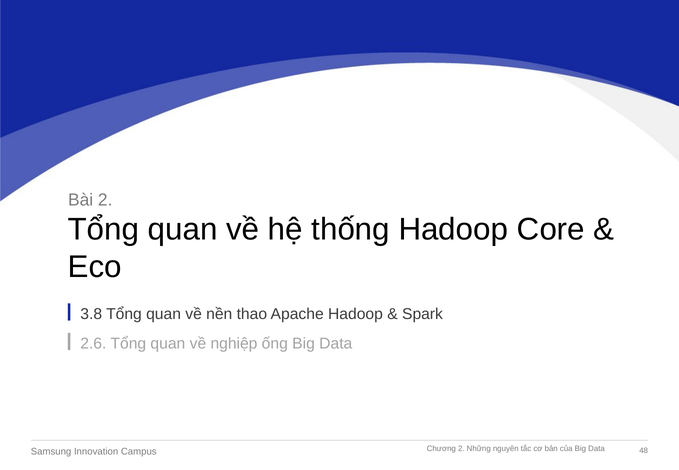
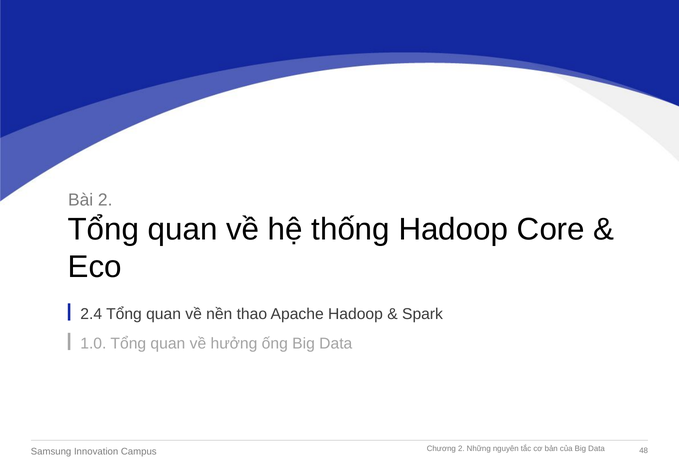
3.8: 3.8 -> 2.4 (91, 314)
2.6: 2.6 -> 1.0 (93, 344)
nghiệp: nghiệp -> hưởng (234, 344)
